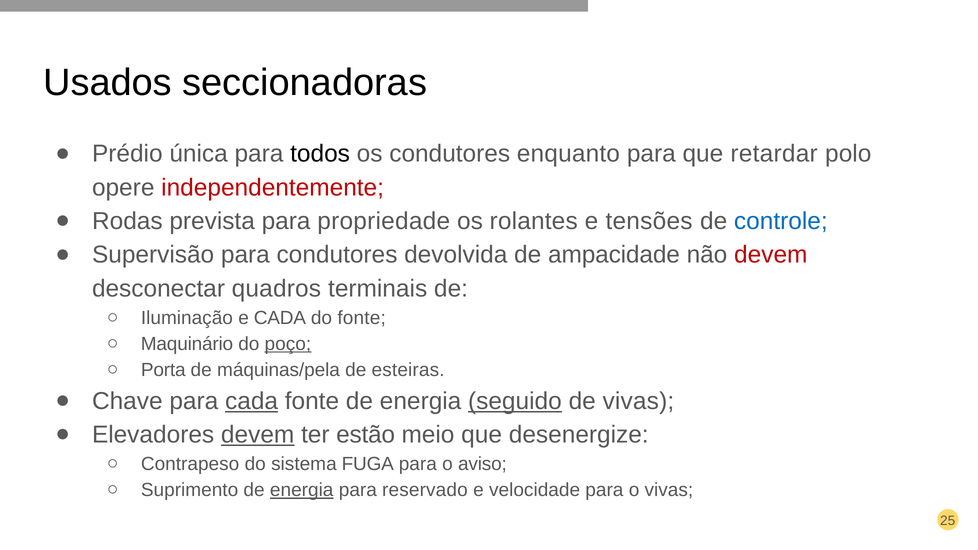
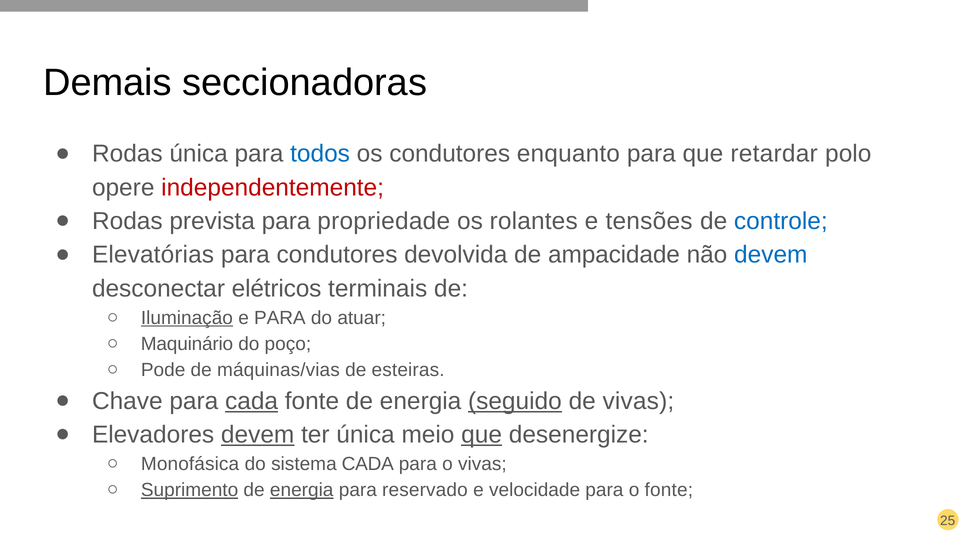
Usados: Usados -> Demais (107, 83)
Prédio: Prédio -> Rodas (127, 154)
todos colour: black -> blue (320, 154)
Supervisão: Supervisão -> Elevatórias (153, 255)
devem colour: red -> blue (771, 255)
quadros: quadros -> elétricos (277, 289)
Iluminação underline: none -> present (187, 318)
e CADA: CADA -> PARA (280, 318)
do fonte: fonte -> atuar (362, 318)
poço underline: present -> none (288, 344)
Porta: Porta -> Pode (163, 370)
máquinas/pela: máquinas/pela -> máquinas/vias (278, 370)
ter estão: estão -> única (366, 435)
que underline: none -> present (482, 435)
Contrapeso: Contrapeso -> Monofásica (190, 464)
sistema FUGA: FUGA -> CADA (368, 464)
o aviso: aviso -> vivas (482, 464)
Suprimento underline: none -> present (190, 490)
o vivas: vivas -> fonte (669, 490)
